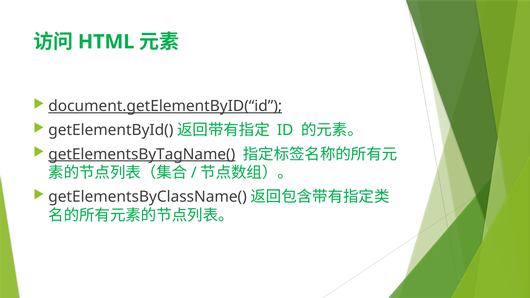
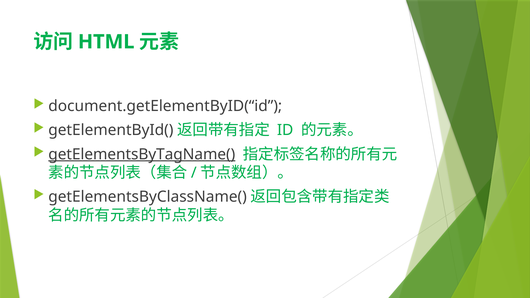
document.getElementByID(“id underline: present -> none (165, 106)
